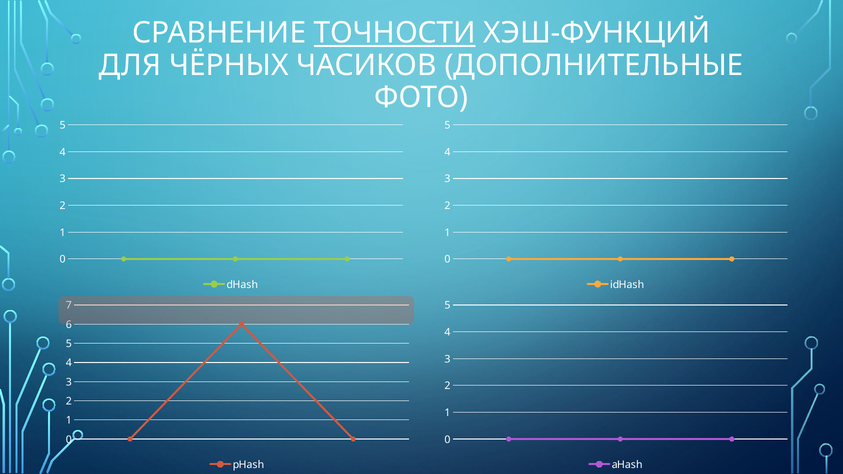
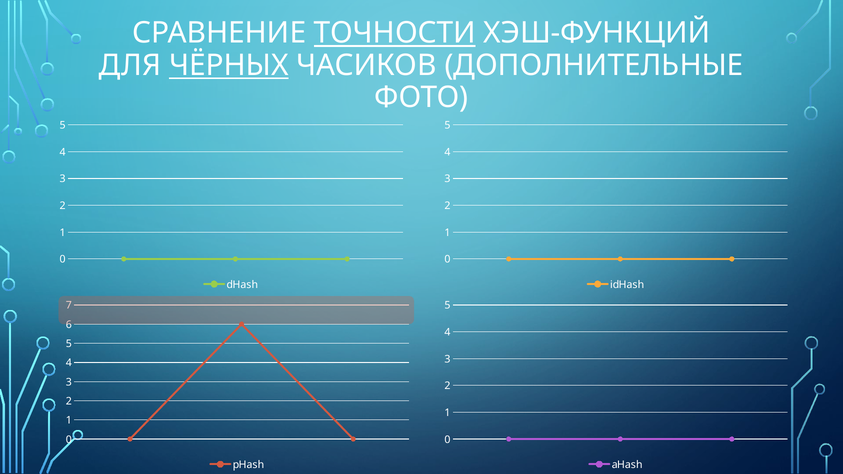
ЧЁРНЫХ underline: none -> present (229, 65)
